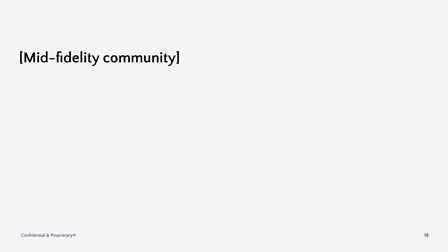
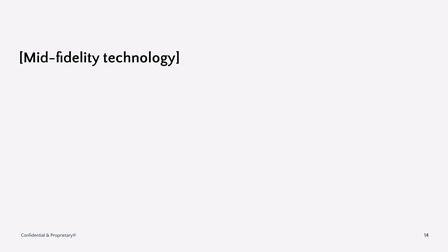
community: community -> technology (141, 58)
